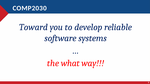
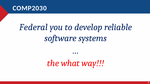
Toward: Toward -> Federal (33, 27)
